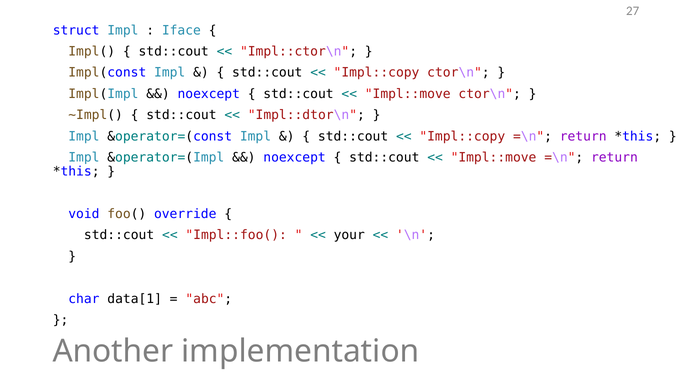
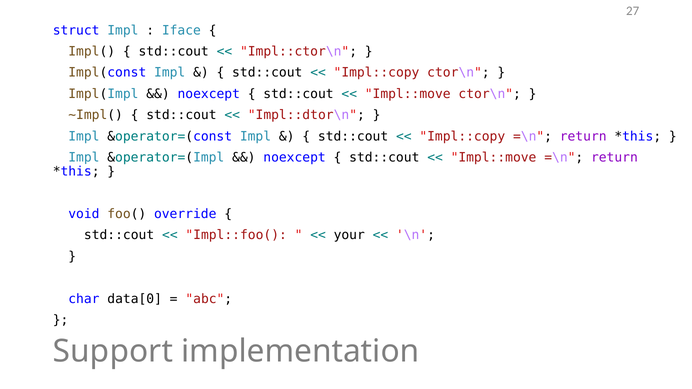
data[1: data[1 -> data[0 (135, 299)
Another: Another -> Support (113, 351)
